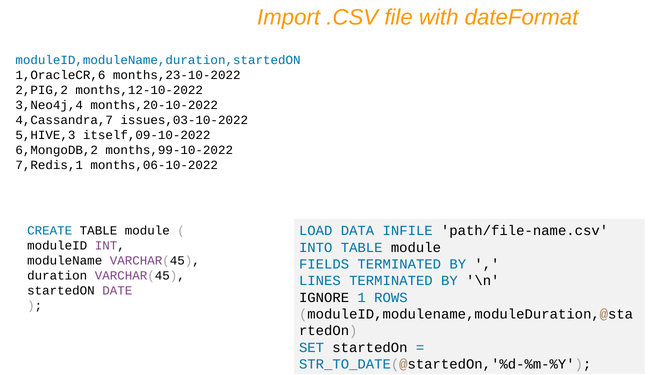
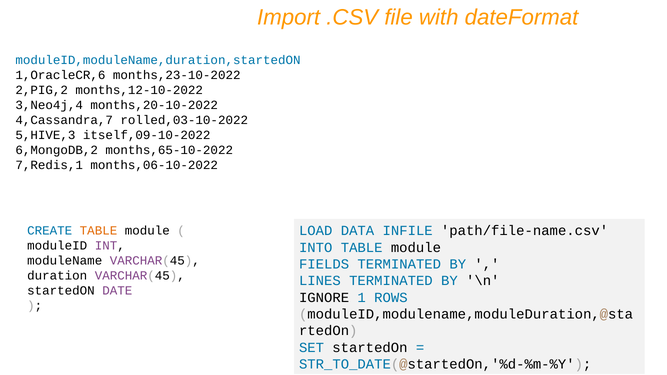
issues,03-10-2022: issues,03-10-2022 -> rolled,03-10-2022 (184, 120)
months,99-10-2022: months,99-10-2022 -> months,65-10-2022 (169, 150)
TABLE colour: black -> orange (99, 231)
